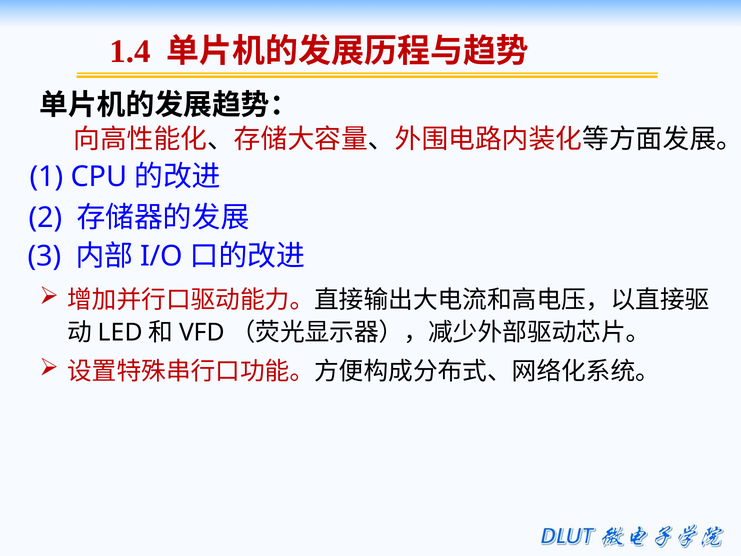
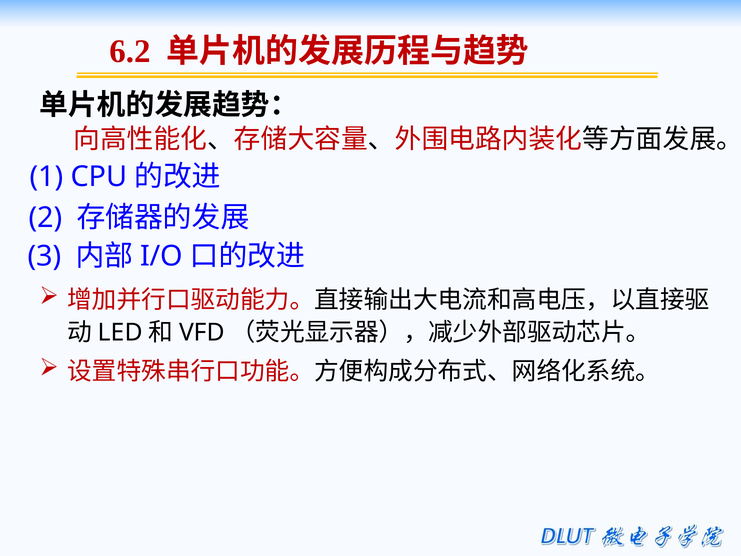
1.4: 1.4 -> 6.2 (130, 52)
